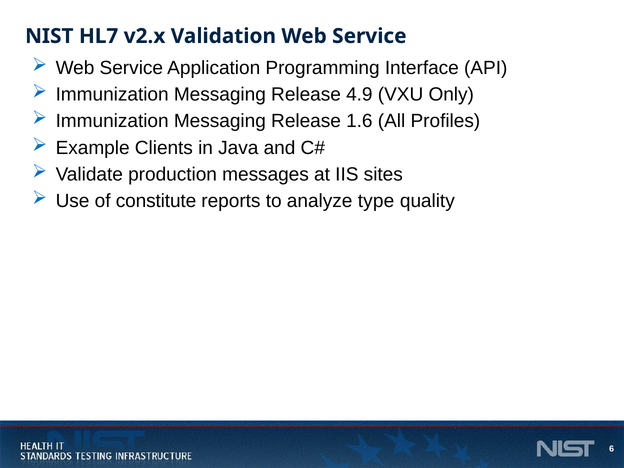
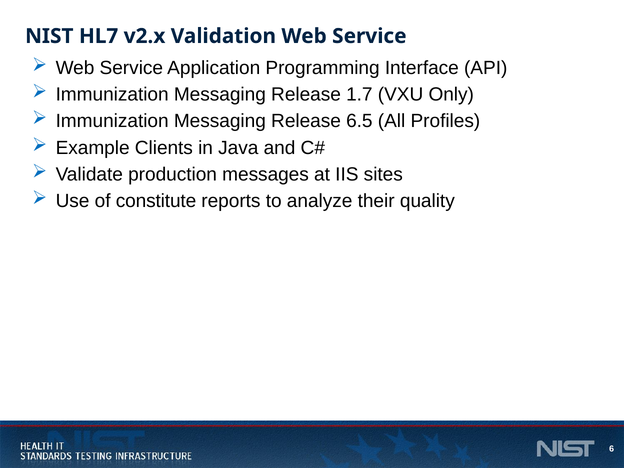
4.9: 4.9 -> 1.7 (359, 95)
1.6: 1.6 -> 6.5 (359, 121)
type: type -> their (376, 201)
